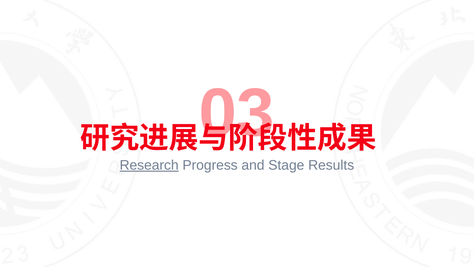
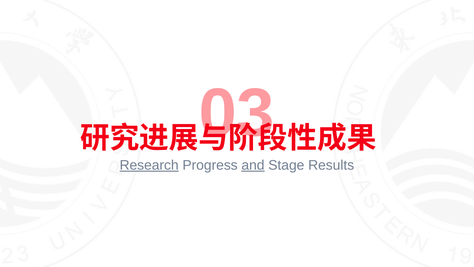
and underline: none -> present (253, 165)
